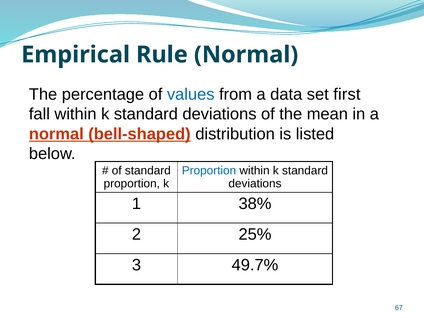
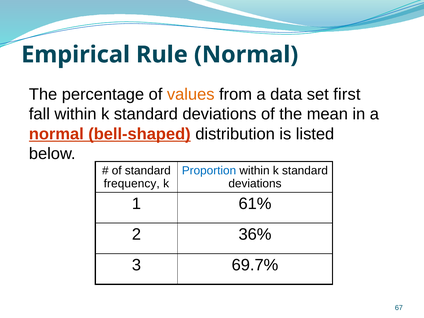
values colour: blue -> orange (191, 94)
proportion: proportion -> frequency (132, 184)
38%: 38% -> 61% (255, 204)
25%: 25% -> 36% (255, 235)
49.7%: 49.7% -> 69.7% (255, 265)
